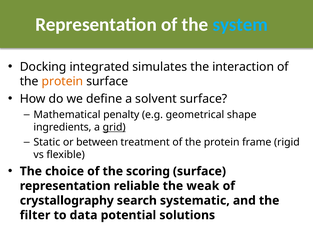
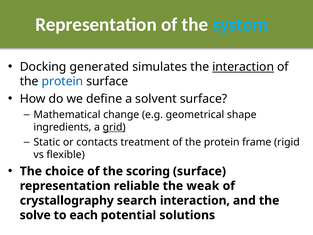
integrated: integrated -> generated (99, 67)
interaction underline: none -> present (243, 67)
protein colour: orange -> blue (62, 81)
penalty: penalty -> change (121, 115)
between: between -> contacts (97, 142)
search systematic: systematic -> interaction (195, 200)
filter: filter -> solve (35, 215)
data: data -> each (84, 215)
